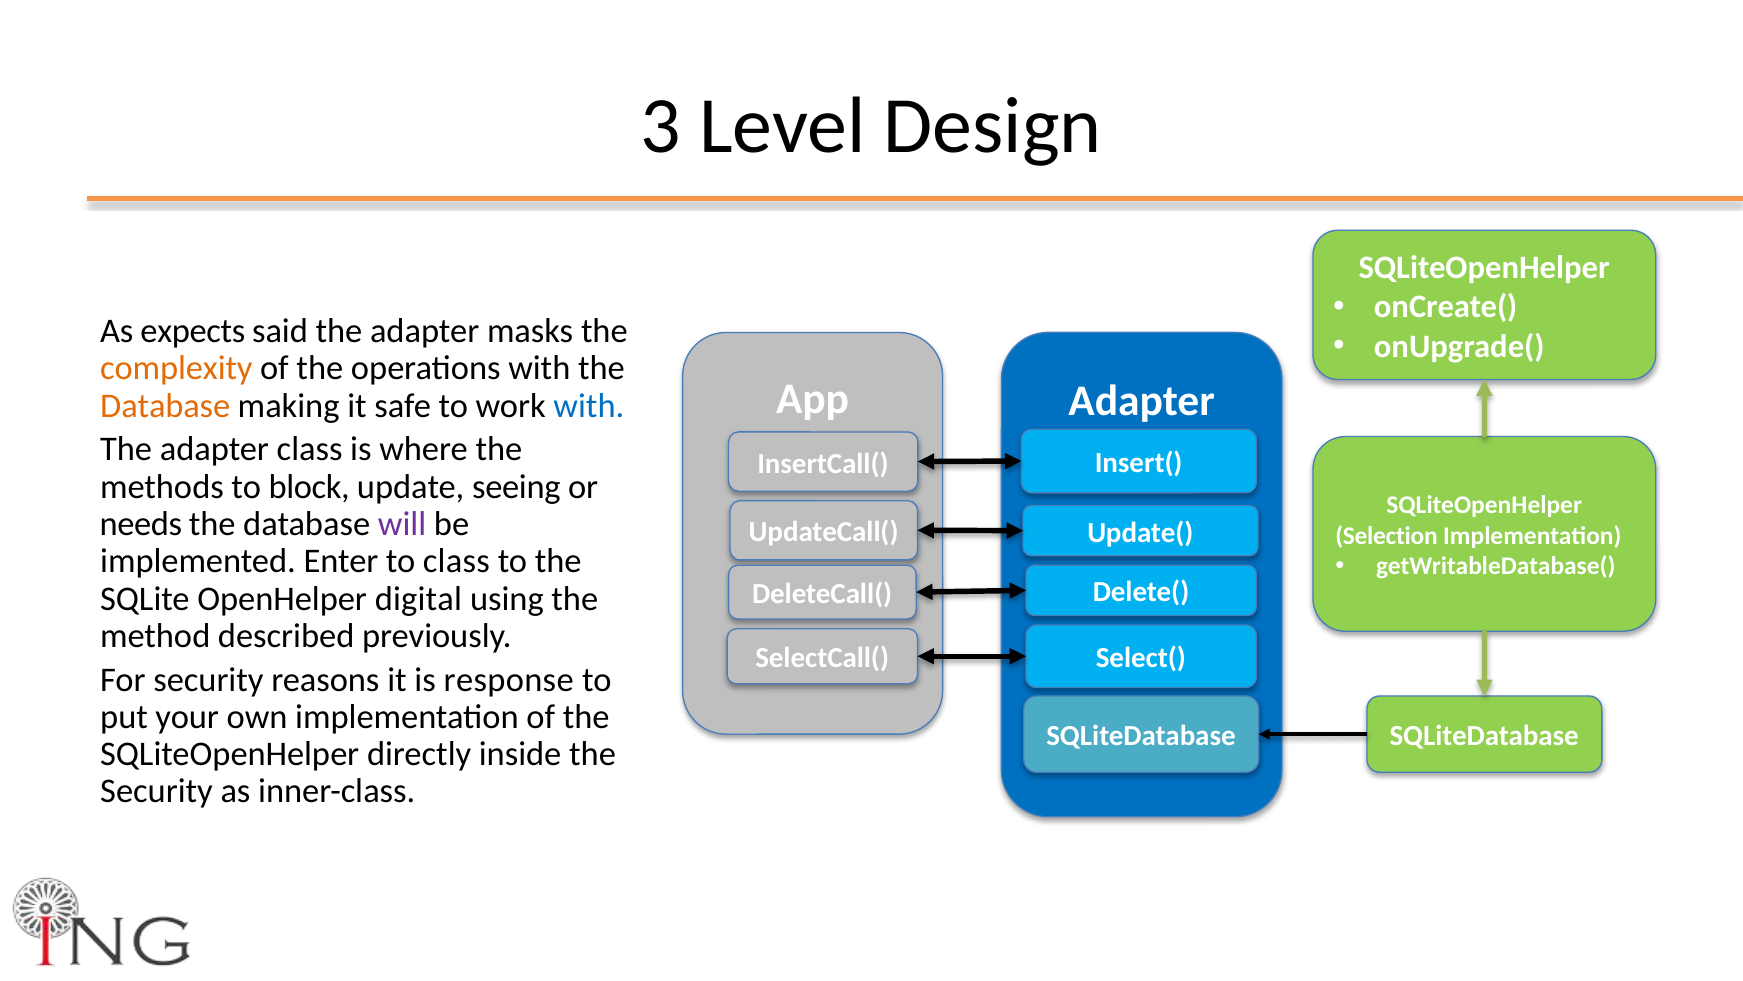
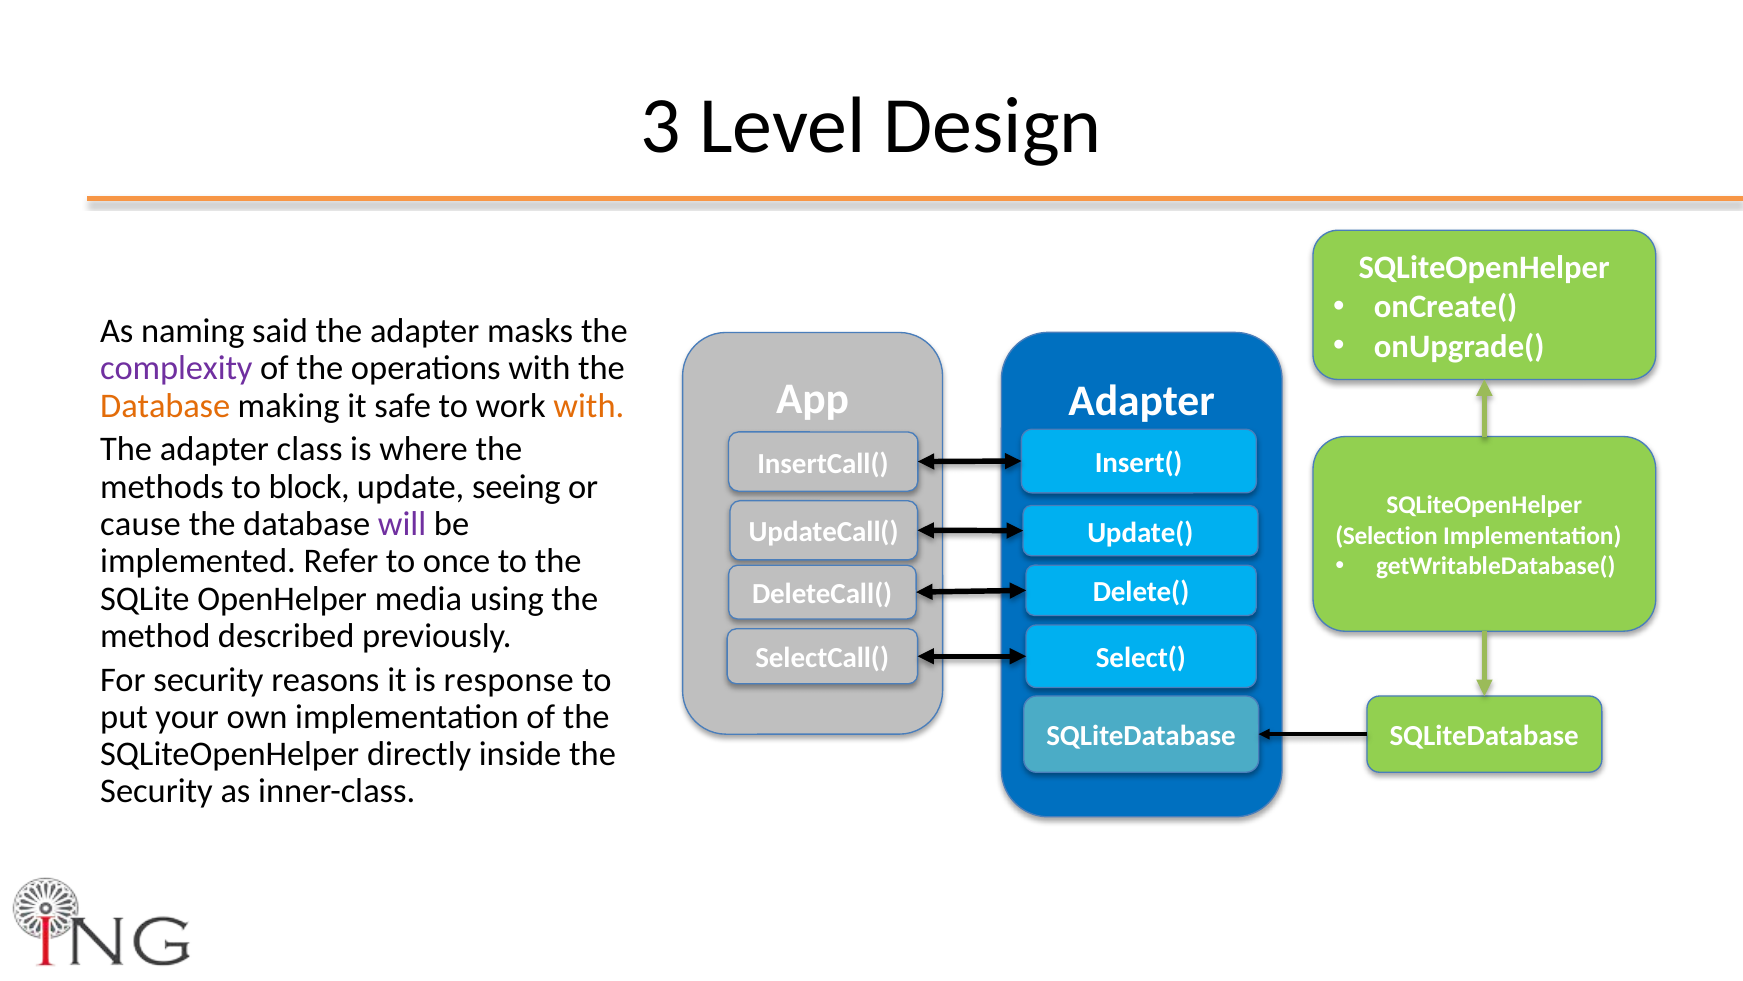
expects: expects -> naming (193, 331)
complexity colour: orange -> purple (176, 368)
with colour: blue -> orange (589, 406)
needs: needs -> cause (141, 524)
Enter: Enter -> Refer (341, 561)
to class: class -> once (457, 561)
digital: digital -> media (418, 598)
